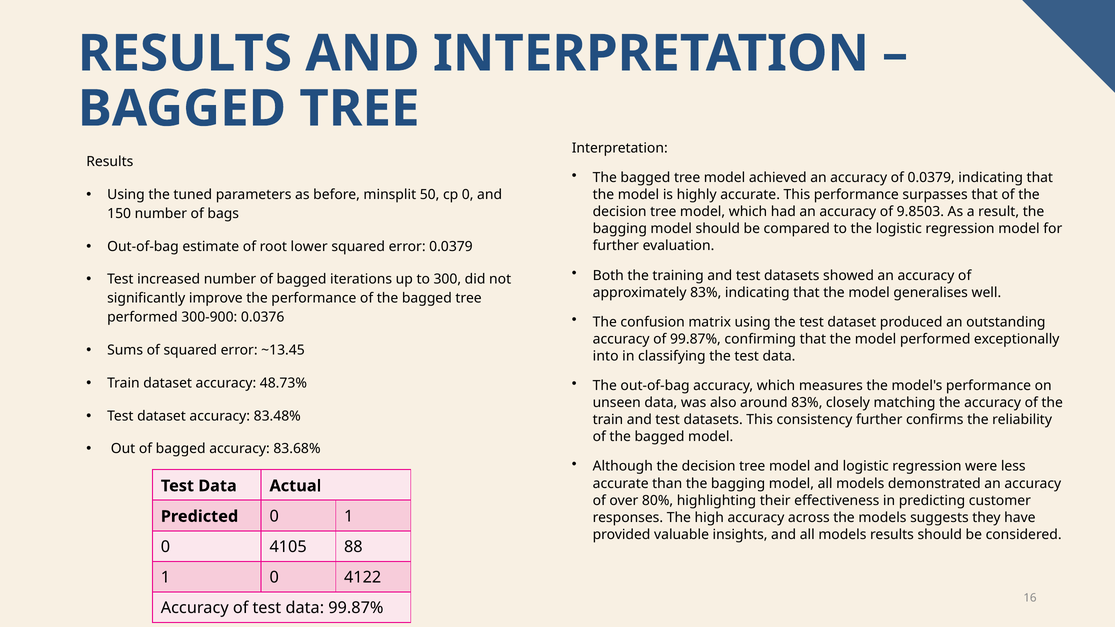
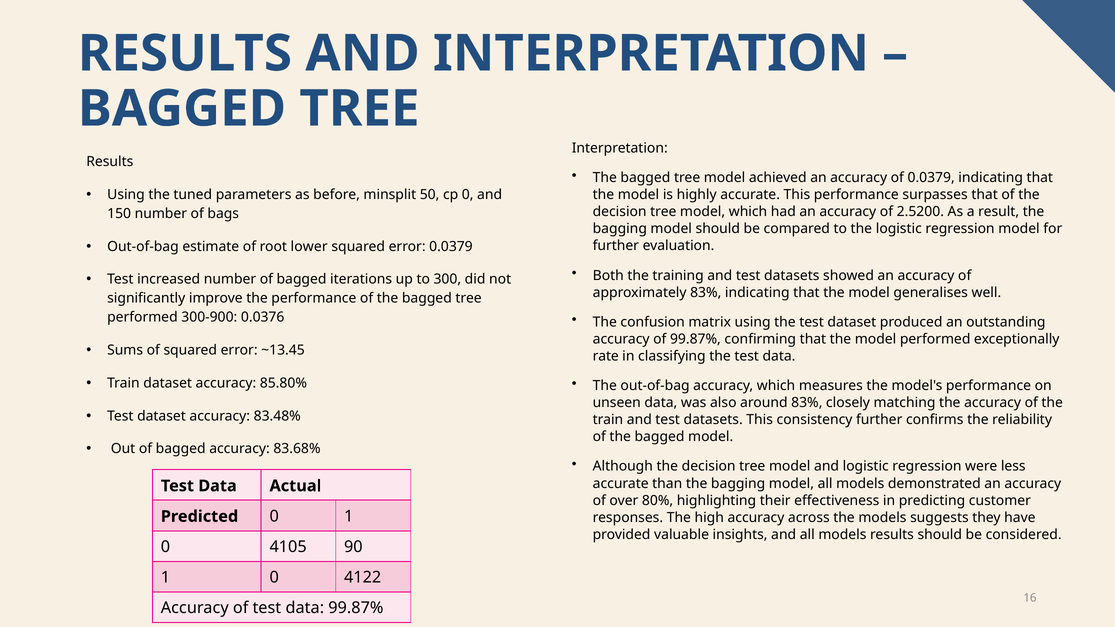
9.8503: 9.8503 -> 2.5200 (920, 212)
into: into -> rate (606, 356)
48.73%: 48.73% -> 85.80% (283, 383)
88: 88 -> 90 (353, 547)
